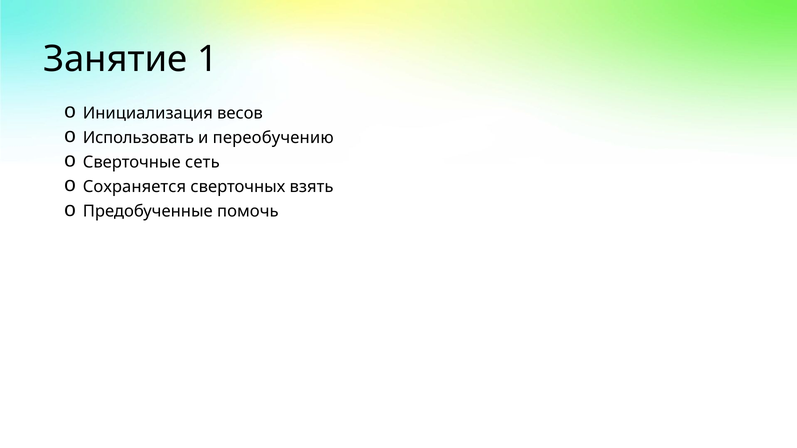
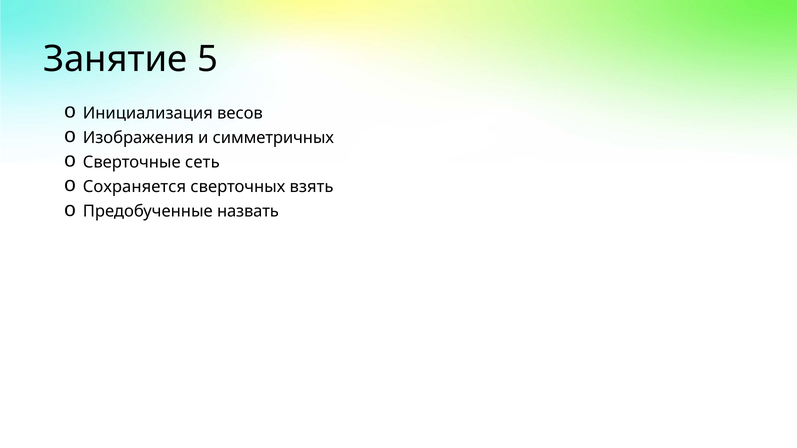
1: 1 -> 5 (207, 59)
Использовать: Использовать -> Изображения (138, 138)
переобучению: переобучению -> симметричных (273, 138)
помочь: помочь -> назвать (248, 212)
